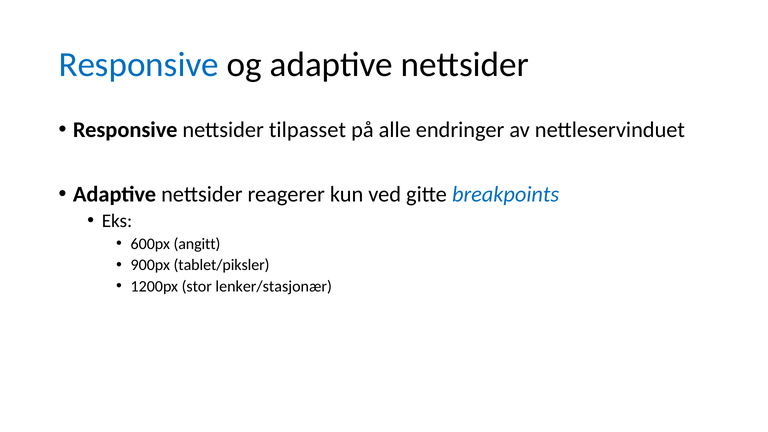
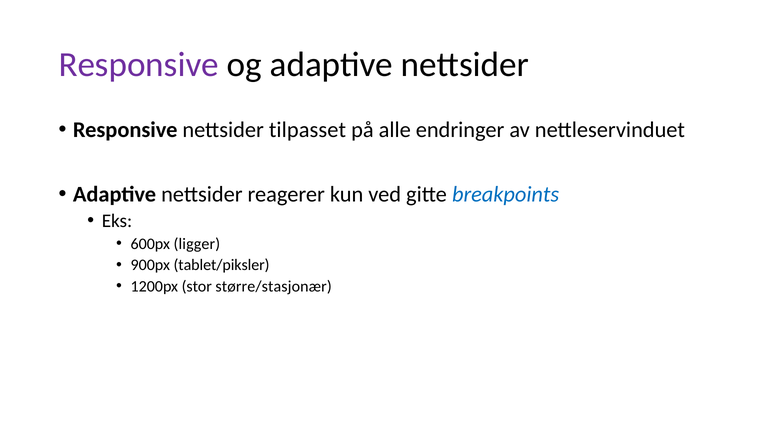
Responsive colour: blue -> purple (139, 65)
angitt: angitt -> ligger (197, 244)
lenker/stasjonær: lenker/stasjonær -> større/stasjonær (274, 286)
